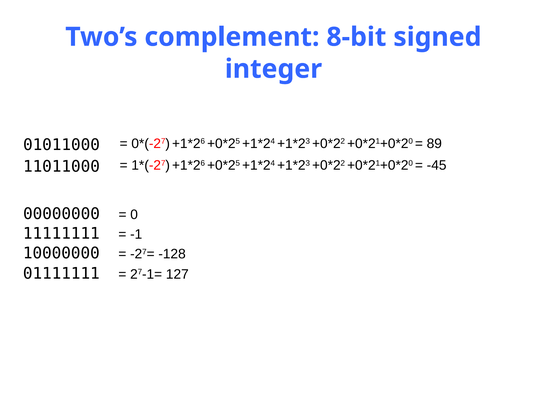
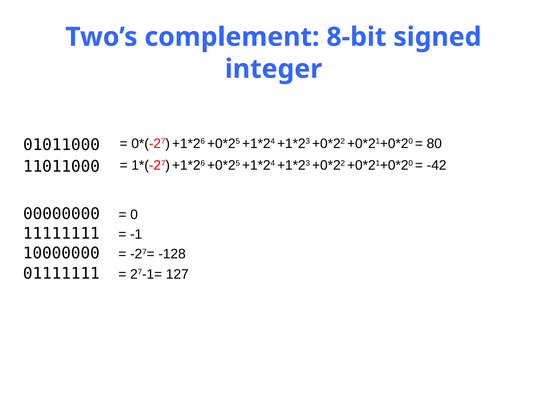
89: 89 -> 80 (434, 143)
-45: -45 -> -42 (437, 165)
